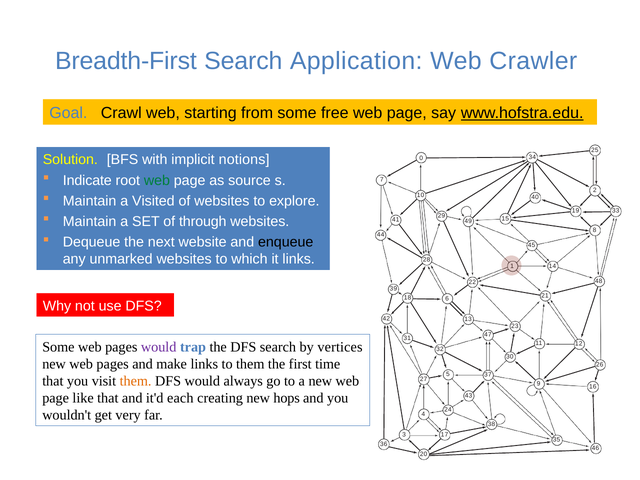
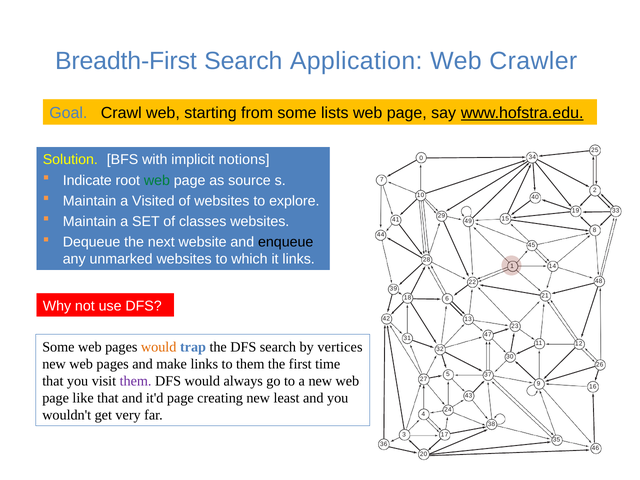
free: free -> lists (335, 113)
through: through -> classes (203, 222)
would colour: purple -> orange (159, 347)
them colour: orange -> purple (136, 381)
it'd each: each -> page (180, 398)
hops: hops -> least (287, 398)
